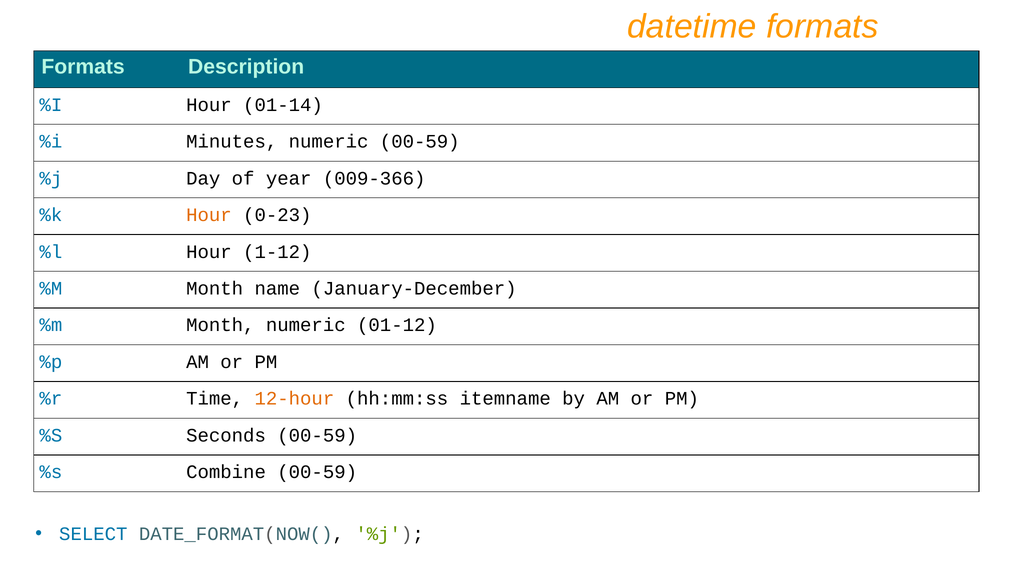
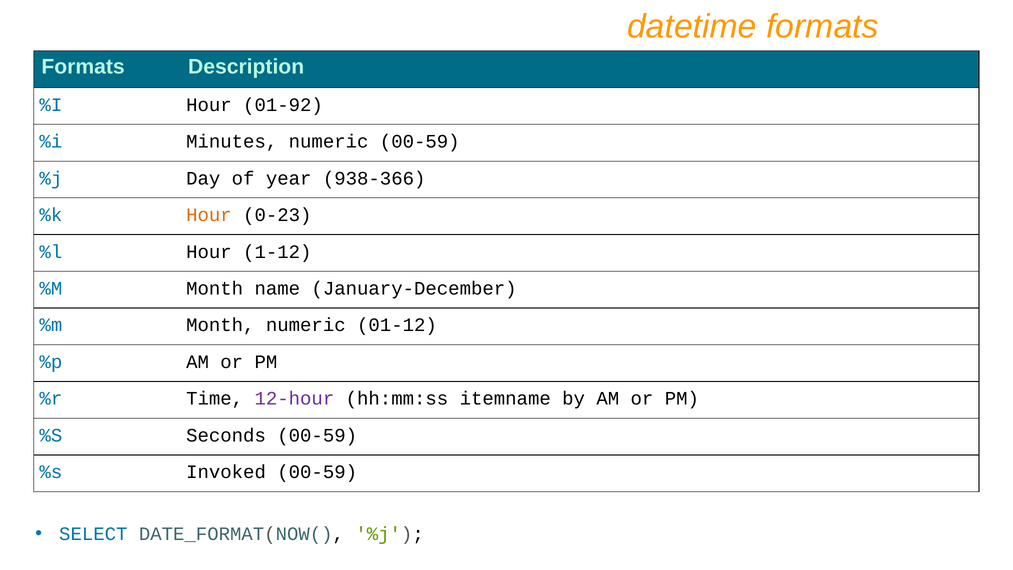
01-14: 01-14 -> 01-92 (283, 105)
009-366: 009-366 -> 938-366 (374, 178)
12-hour colour: orange -> purple (294, 399)
Combine: Combine -> Invoked (226, 472)
